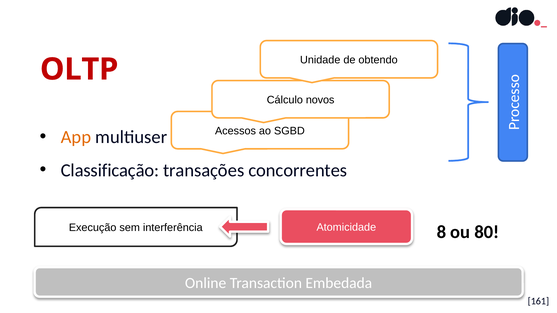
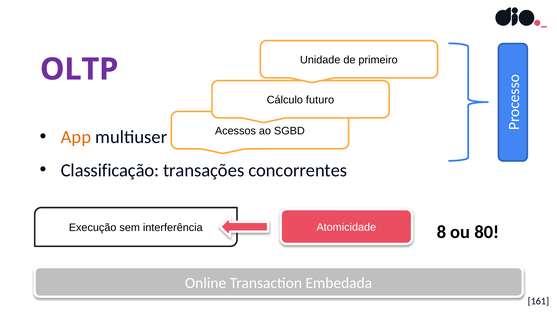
obtendo: obtendo -> primeiro (378, 60)
OLTP colour: red -> purple (79, 69)
novos: novos -> futuro (320, 100)
